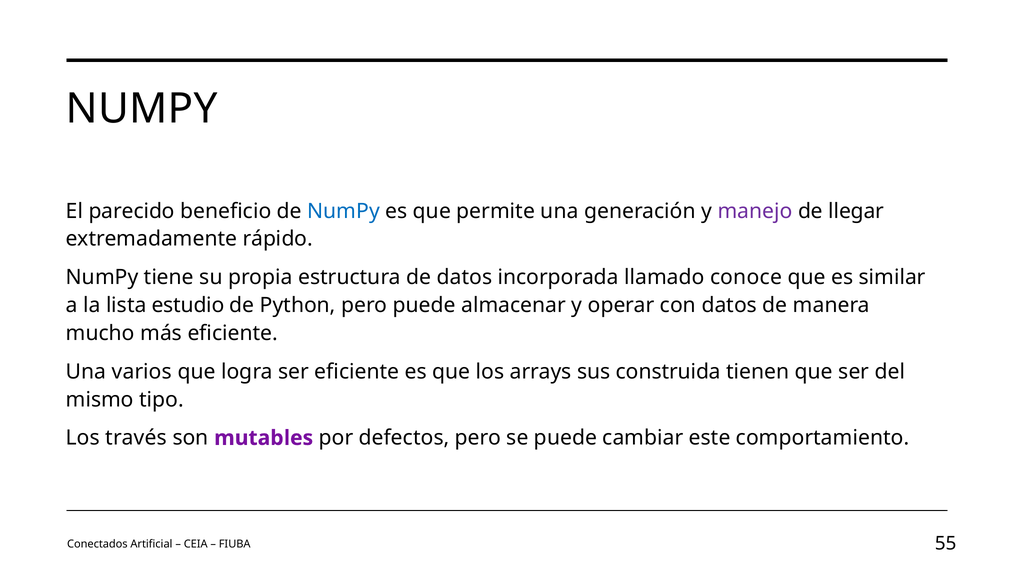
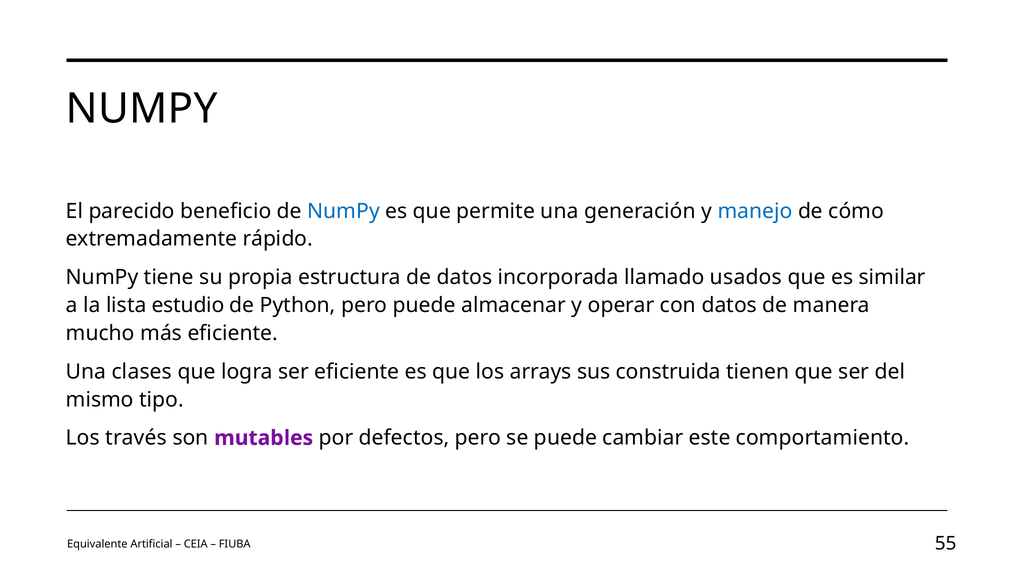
manejo colour: purple -> blue (755, 211)
llegar: llegar -> cómo (856, 211)
conoce: conoce -> usados (746, 278)
varios: varios -> clases (142, 372)
Conectados: Conectados -> Equivalente (97, 545)
